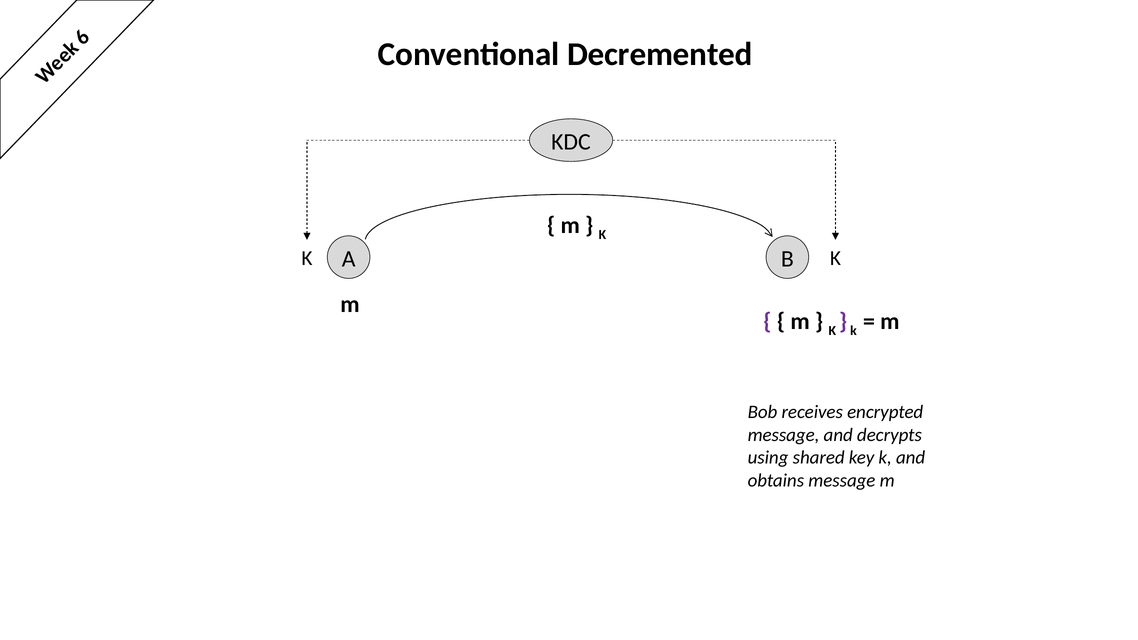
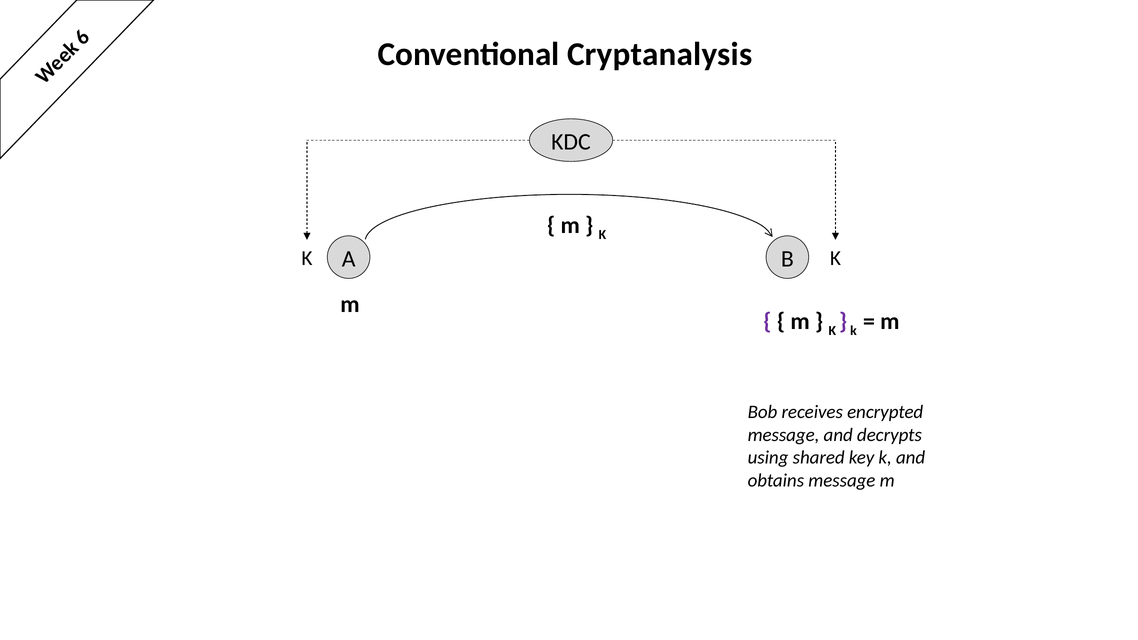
Decremented: Decremented -> Cryptanalysis (660, 55)
